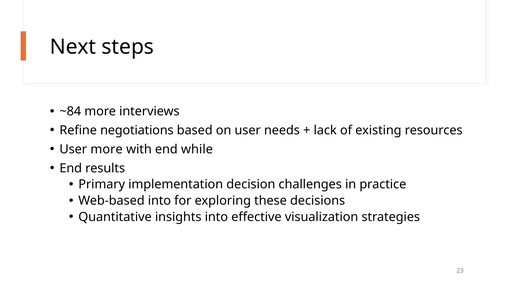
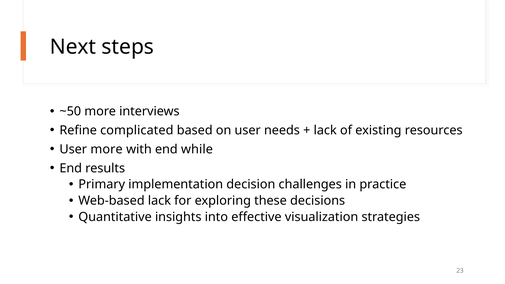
~84: ~84 -> ~50 (70, 111)
negotiations: negotiations -> complicated (137, 130)
Web-based into: into -> lack (159, 201)
